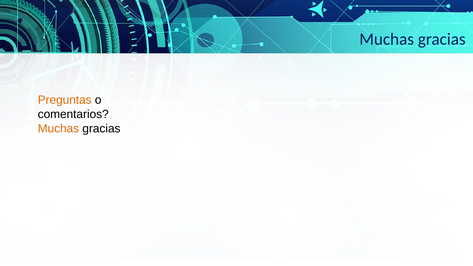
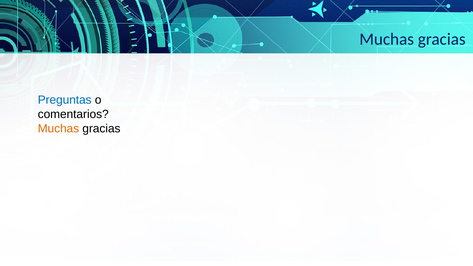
Preguntas colour: orange -> blue (65, 100)
